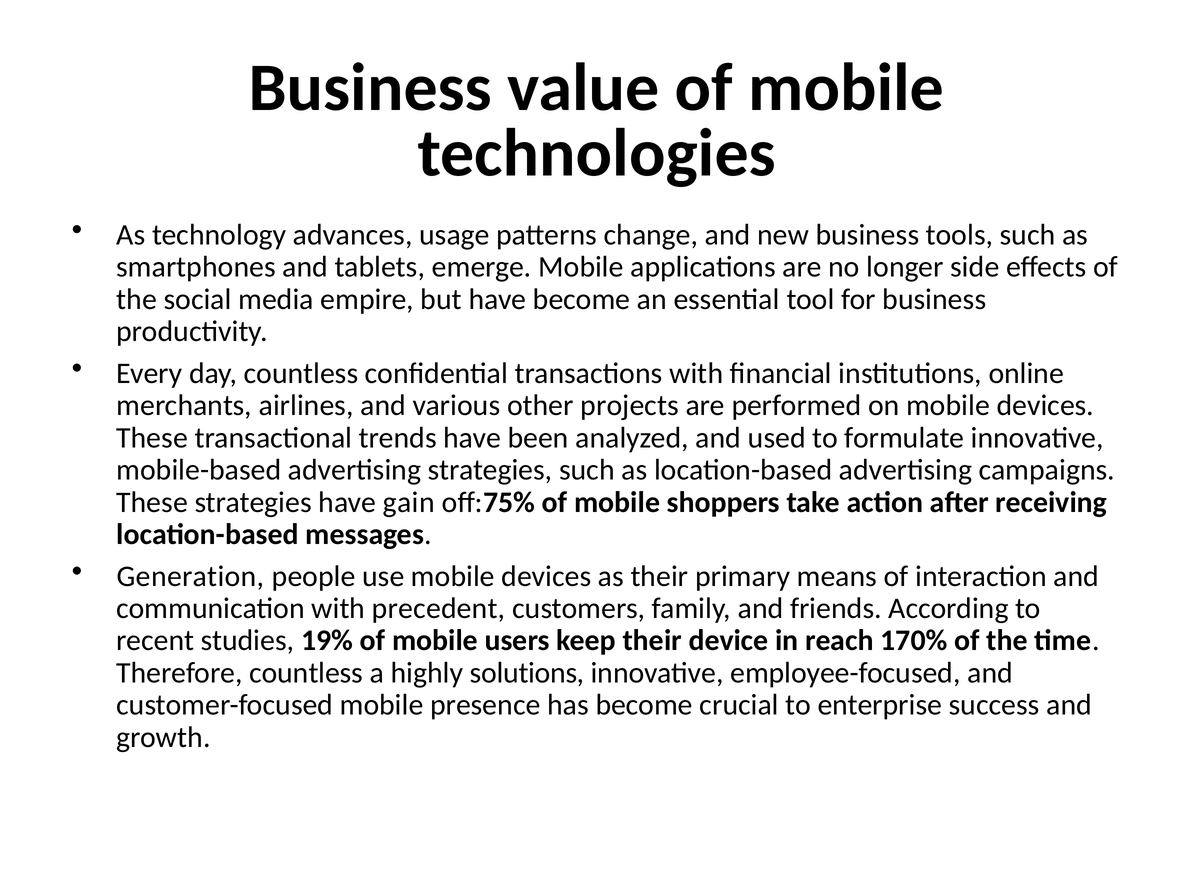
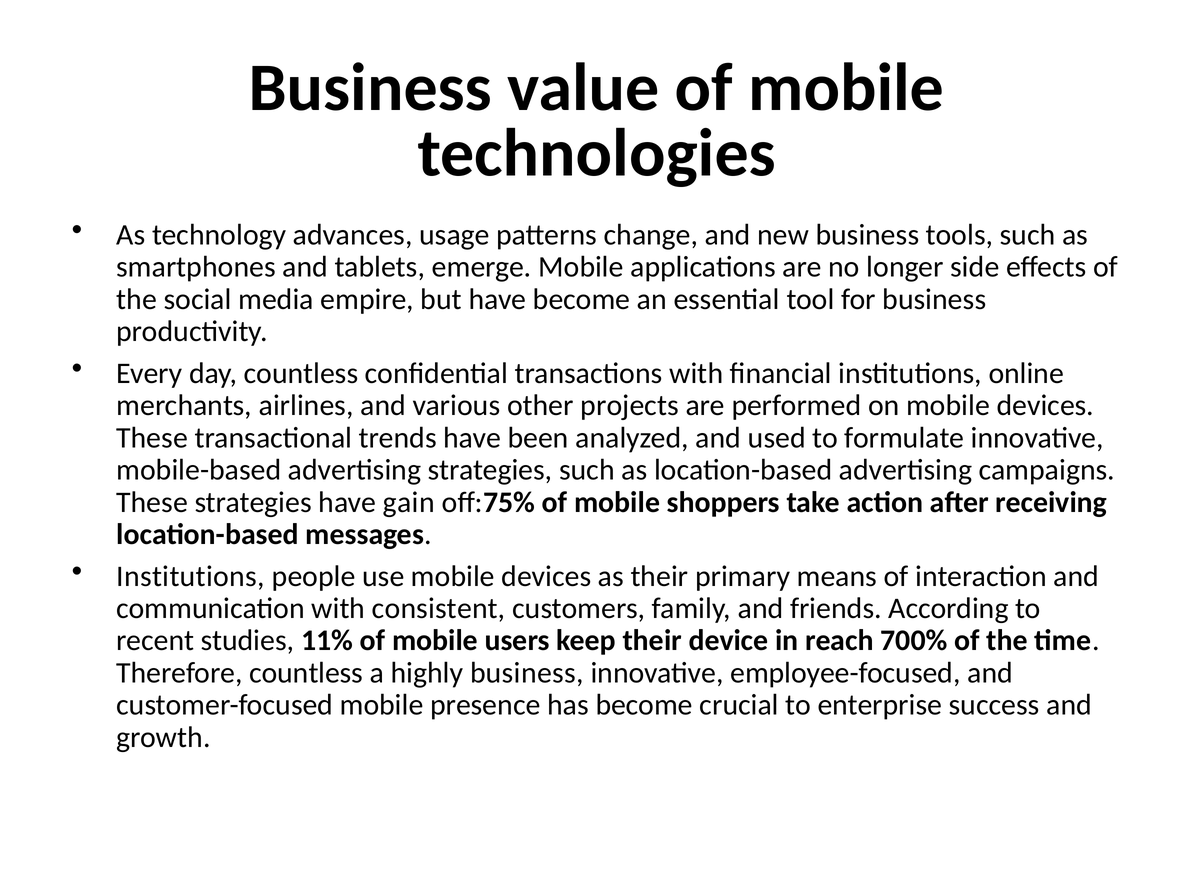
Generation: Generation -> Institutions (191, 576)
precedent: precedent -> consistent (439, 609)
19%: 19% -> 11% (327, 641)
170%: 170% -> 700% (914, 641)
highly solutions: solutions -> business (527, 673)
